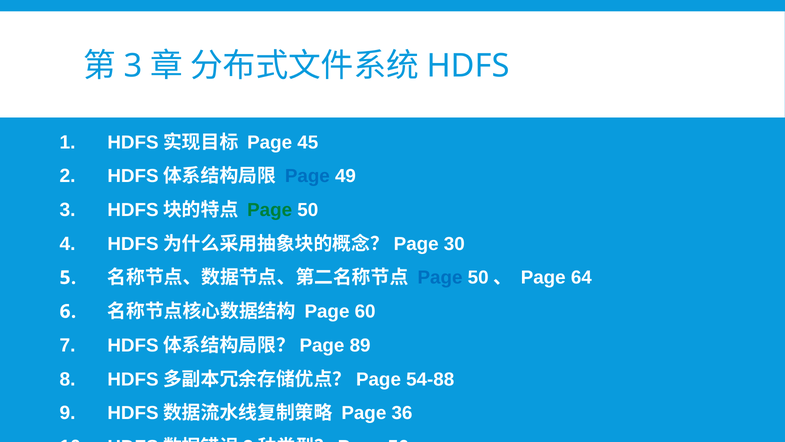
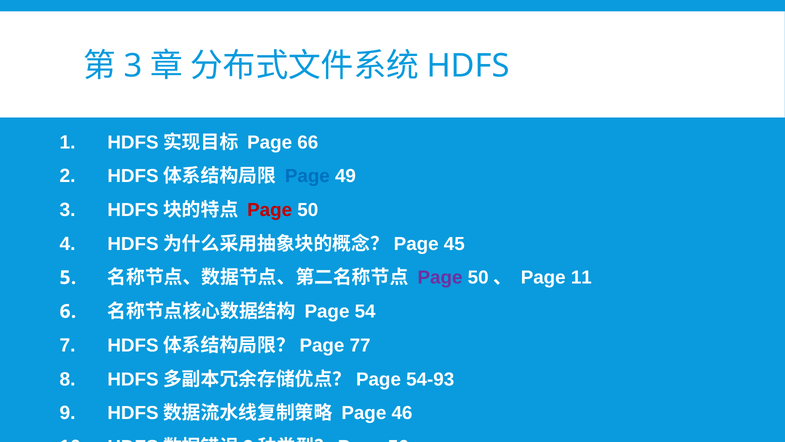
45: 45 -> 66 (308, 142)
Page colour: green -> red (270, 210)
30: 30 -> 45 (454, 244)
Page colour: blue -> purple (440, 278)
64: 64 -> 11 (581, 278)
60: 60 -> 54 (365, 311)
89: 89 -> 77 (360, 345)
54-88: 54-88 -> 54-93 (430, 379)
36: 36 -> 46 (402, 413)
